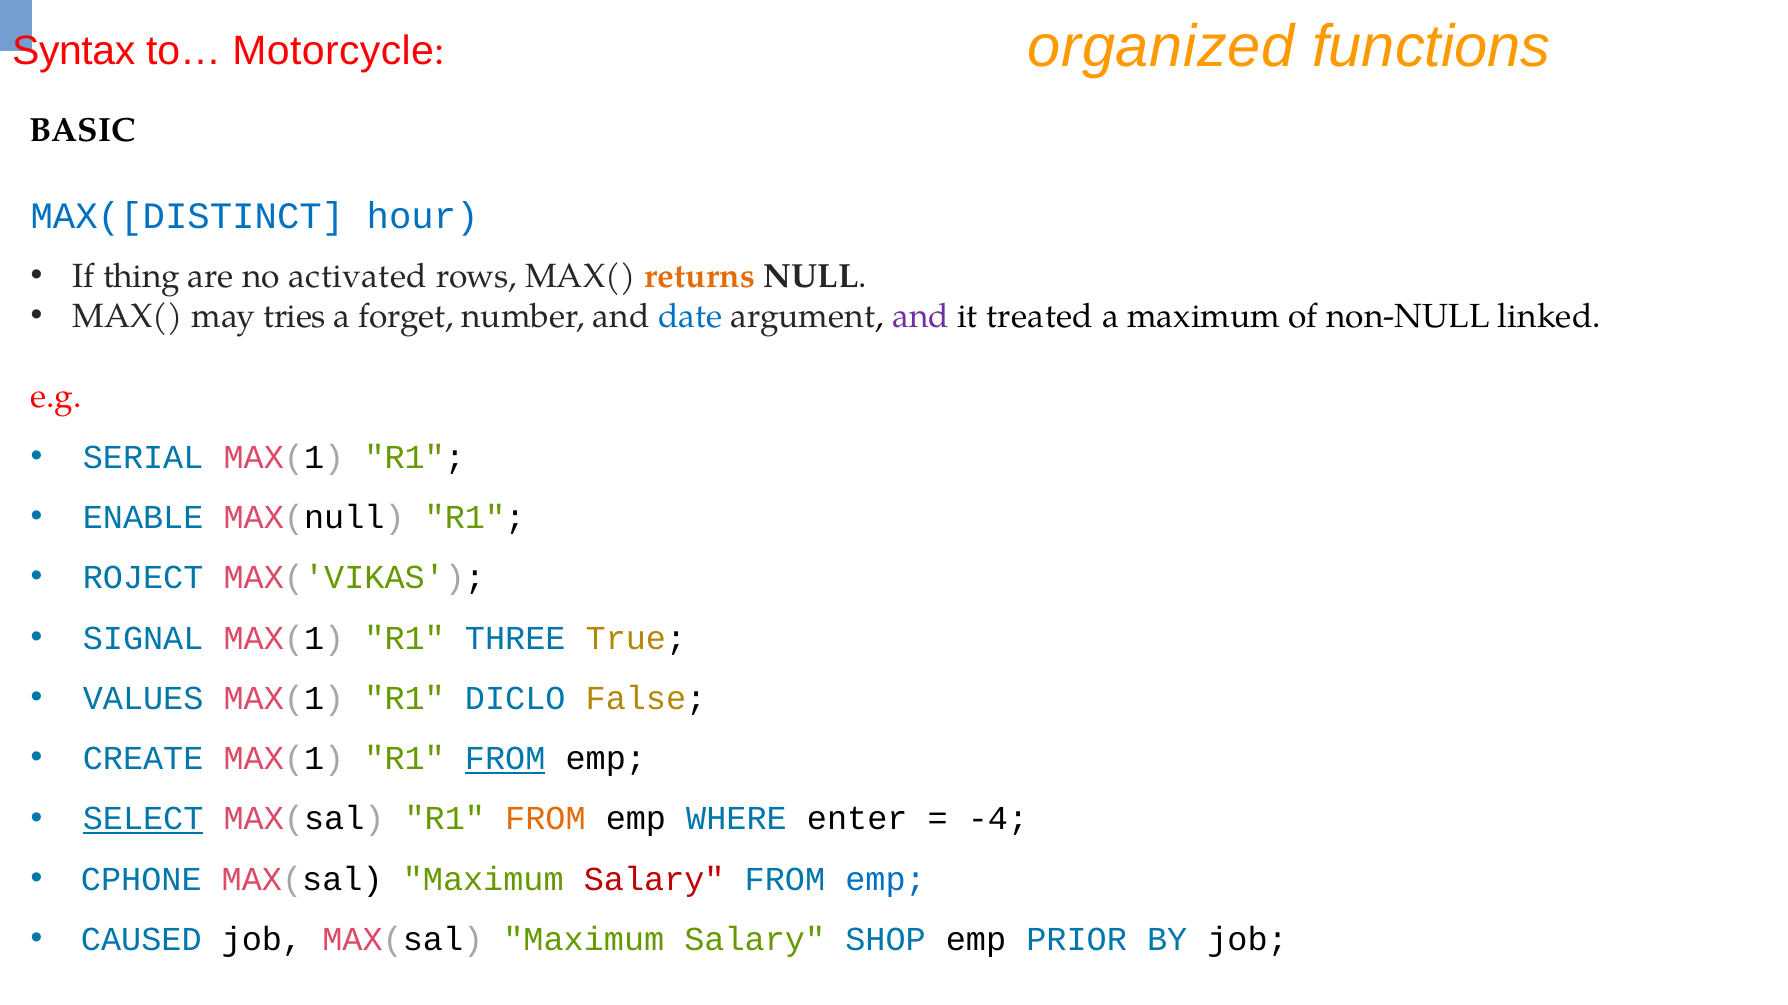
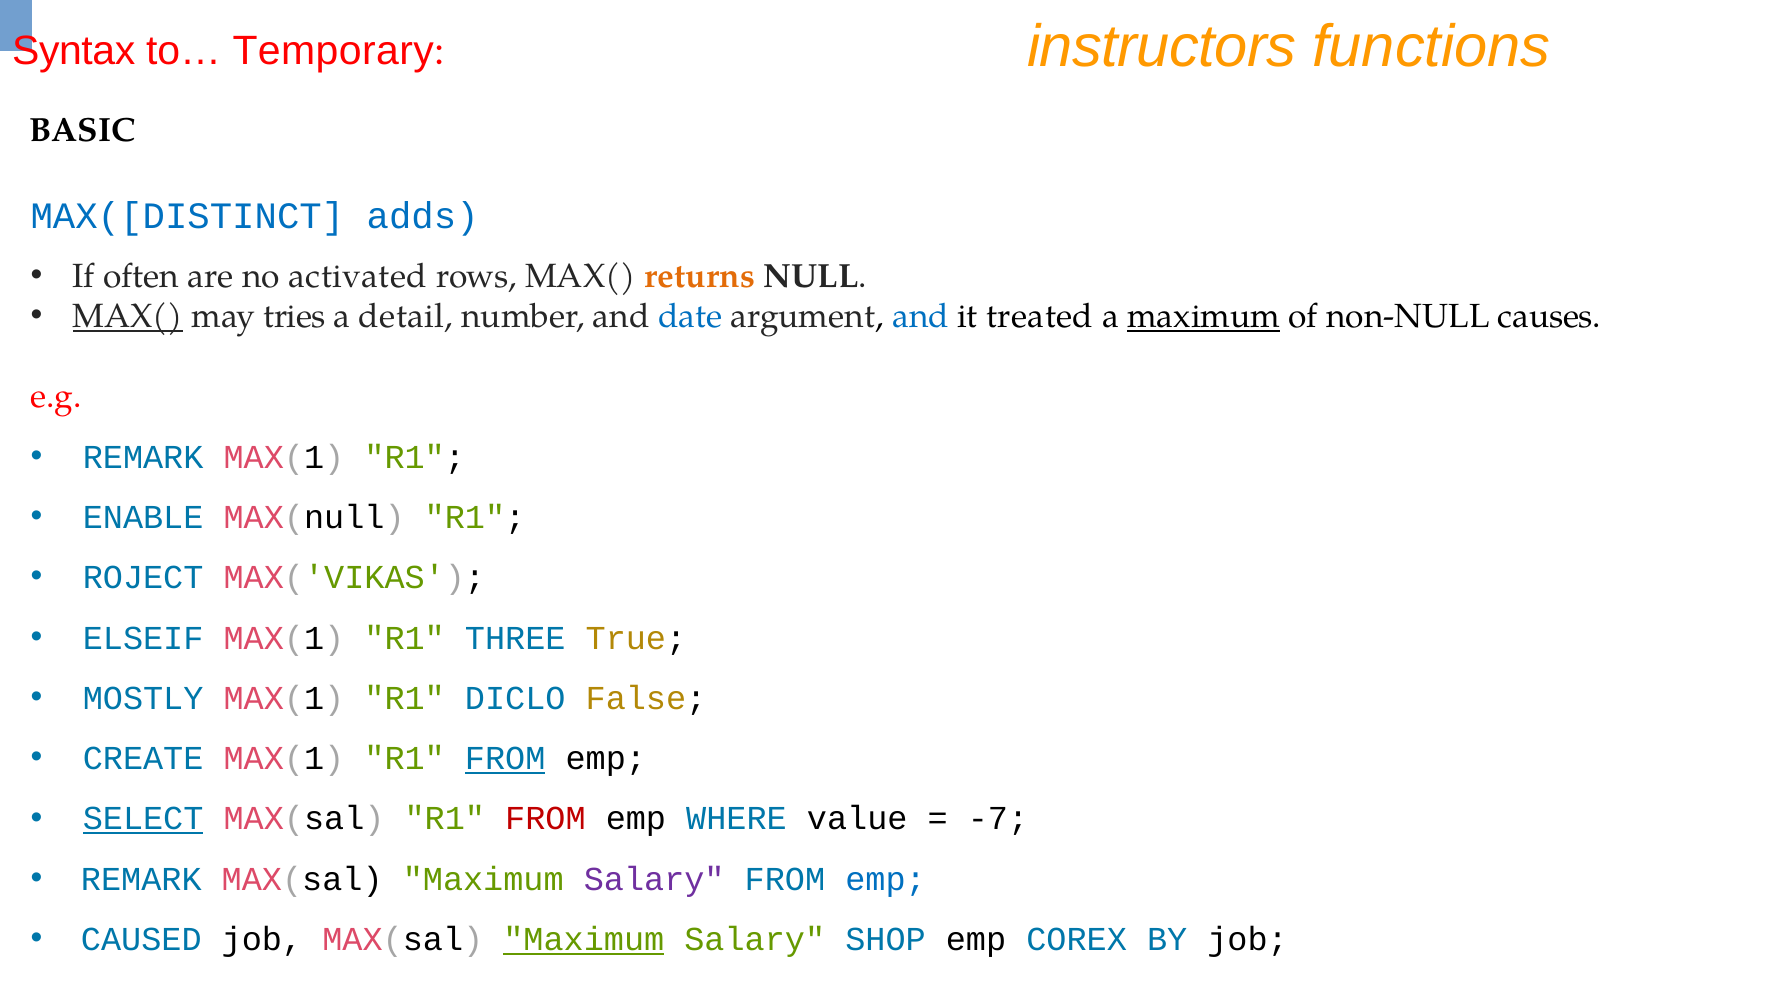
Motorcycle: Motorcycle -> Temporary (333, 51)
organized: organized -> instructors (1162, 47)
hour: hour -> adds (423, 216)
thing: thing -> often (141, 276)
MAX( underline: none -> present (128, 317)
forget: forget -> detail (406, 317)
and colour: purple -> blue (921, 317)
maximum underline: none -> present (1204, 317)
linked: linked -> causes (1550, 317)
SERIAL: SERIAL -> REMARK (143, 457)
SIGNAL: SIGNAL -> ELSEIF (143, 638)
VALUES: VALUES -> MOSTLY (143, 699)
FROM colour: orange -> red (545, 819)
enter: enter -> value (857, 819)
-4: -4 -> -7 (998, 819)
CPHONE: CPHONE -> REMARK (141, 880)
Salary colour: red -> purple (654, 880)
Maximum underline: none -> present (584, 940)
PRIOR: PRIOR -> COREX (1077, 940)
